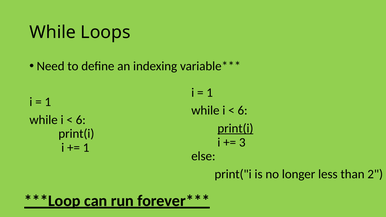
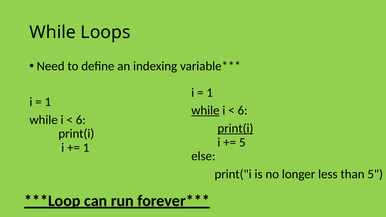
while underline: none -> present (205, 111)
3: 3 -> 5 (242, 142)
than 2: 2 -> 5 (375, 174)
